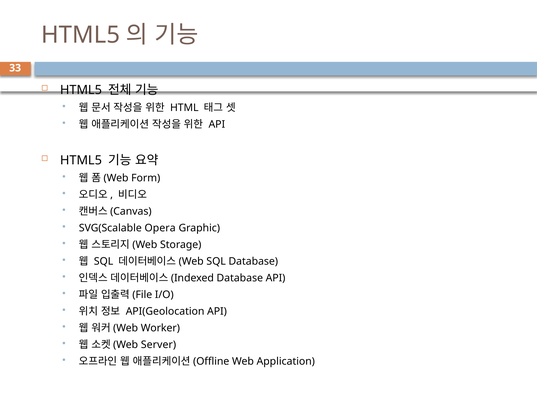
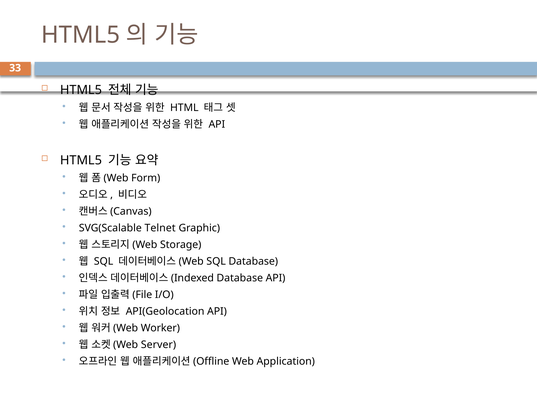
Opera: Opera -> Telnet (160, 228)
